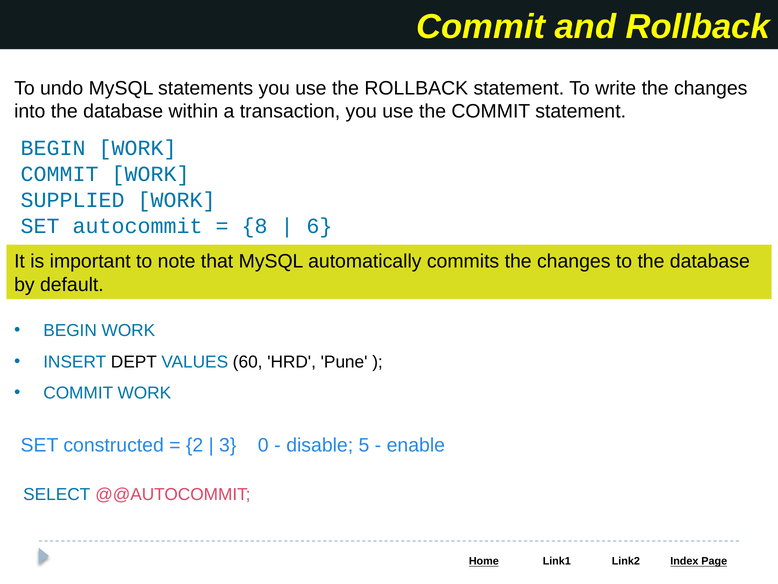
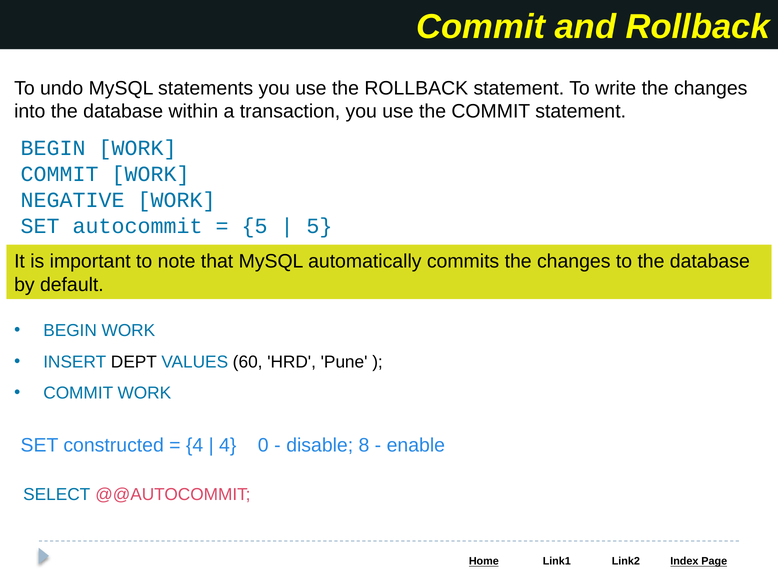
SUPPLIED: SUPPLIED -> NEGATIVE (73, 200)
8: 8 -> 5 (255, 226)
6: 6 -> 5 (319, 226)
2: 2 -> 4 (195, 445)
3: 3 -> 4 (228, 445)
5: 5 -> 8 (364, 445)
